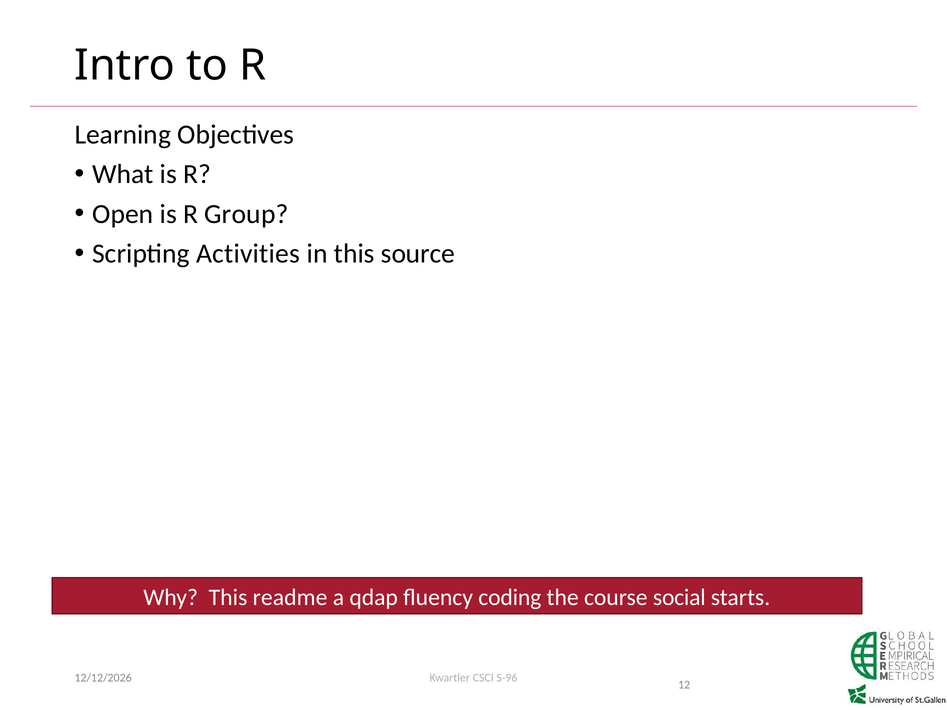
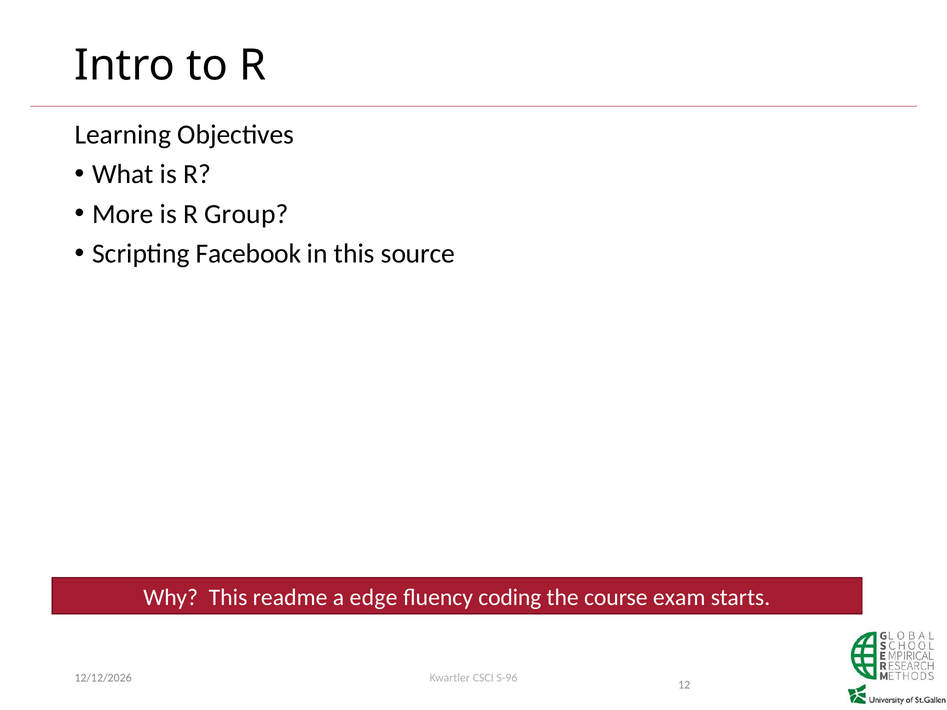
Open: Open -> More (123, 214)
Activities: Activities -> Facebook (248, 254)
qdap: qdap -> edge (374, 598)
social: social -> exam (679, 598)
